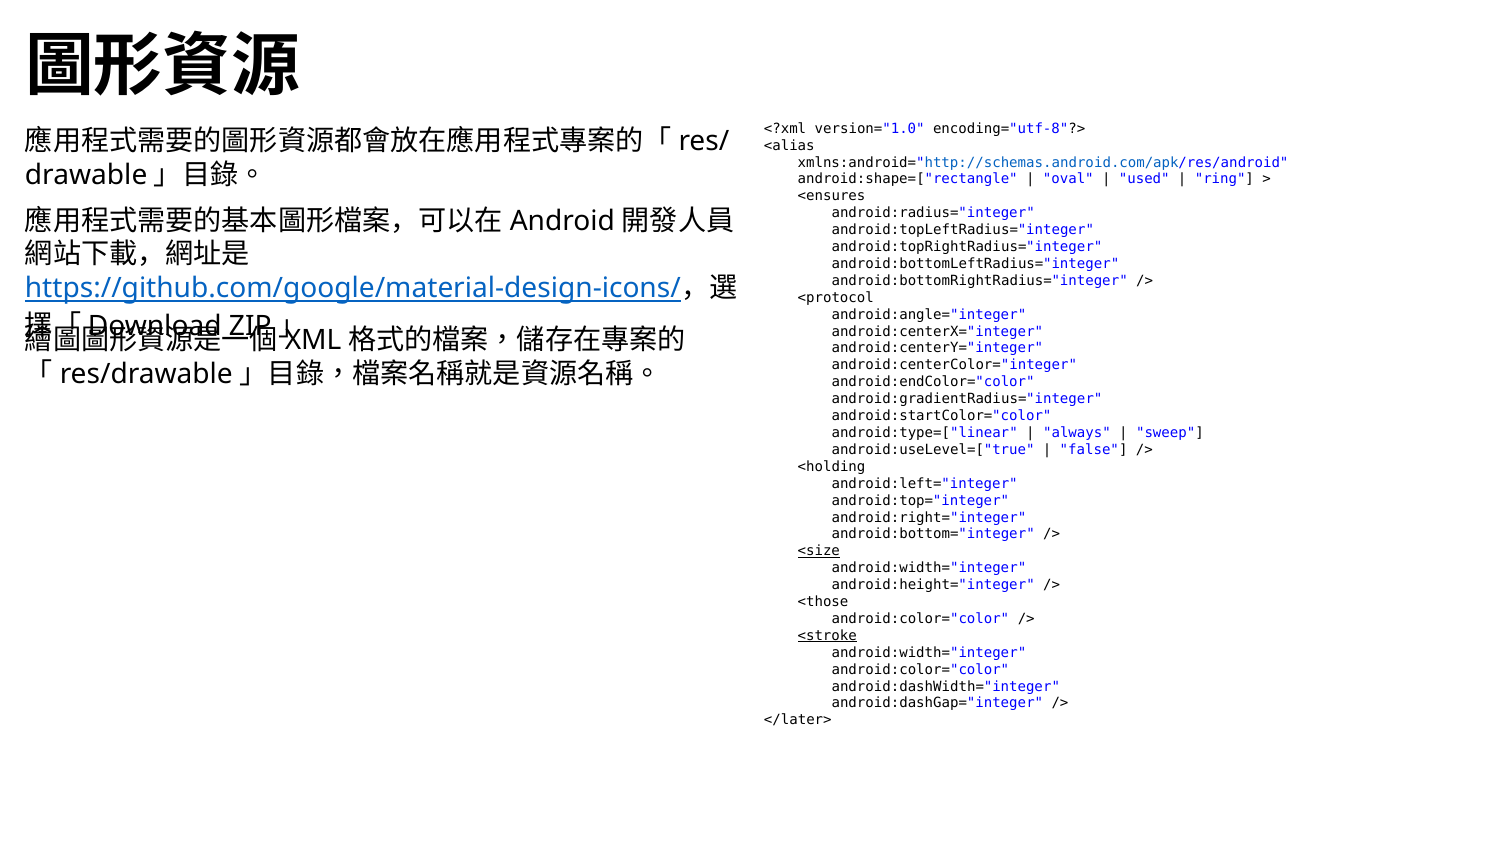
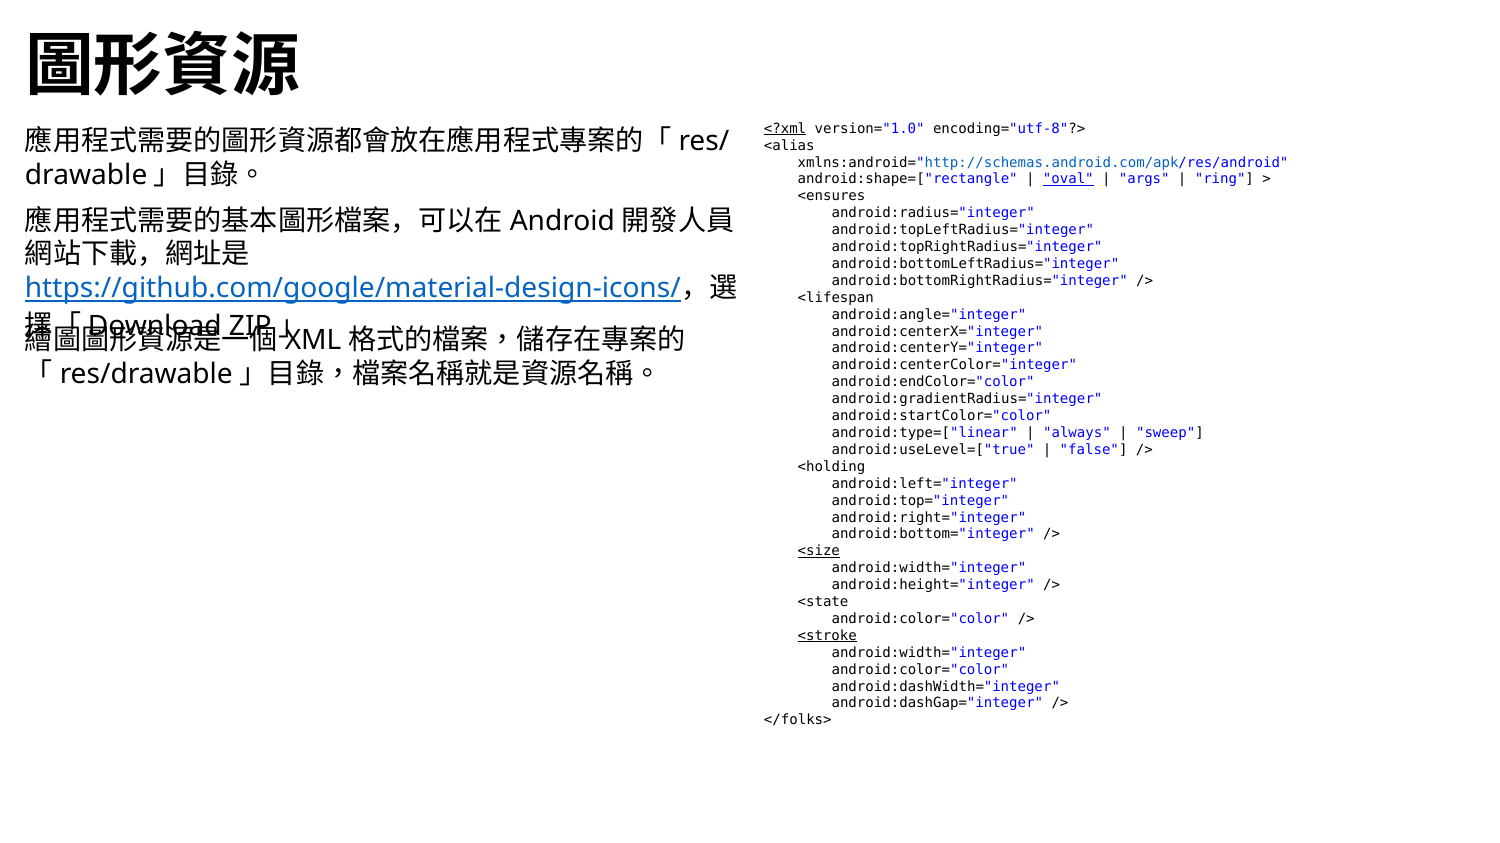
<?xml underline: none -> present (785, 129)
oval underline: none -> present (1068, 179)
used: used -> args (1144, 179)
<protocol: <protocol -> <lifespan (836, 298)
<those: <those -> <state (823, 602)
</later>: </later> -> </folks> (798, 721)
